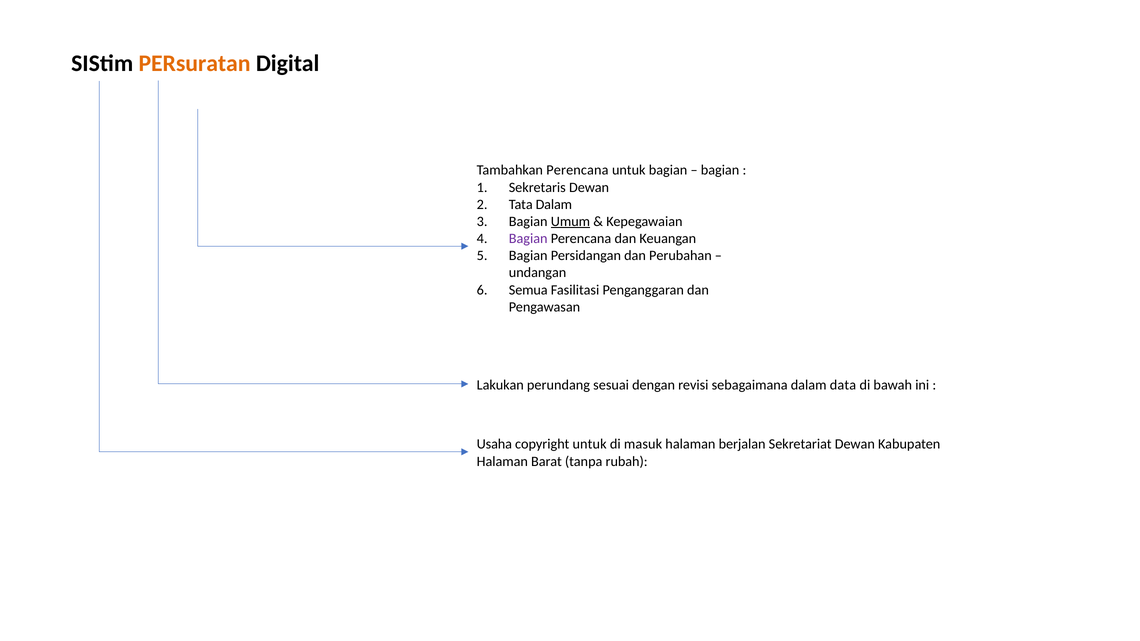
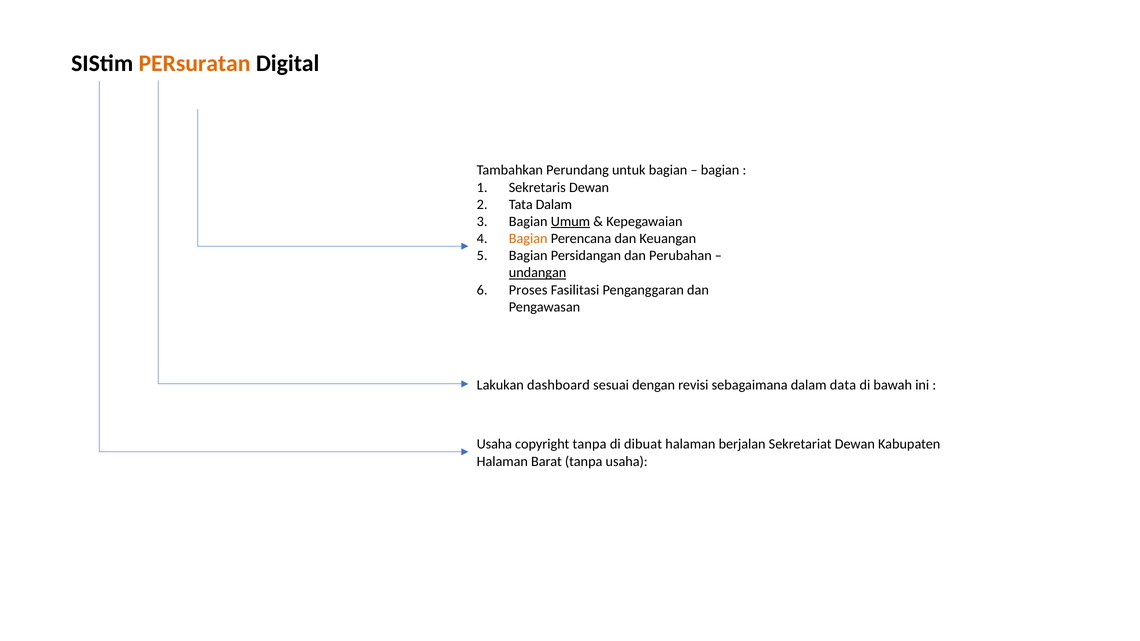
Tambahkan Perencana: Perencana -> Perundang (577, 170)
Bagian colour: purple -> orange (528, 239)
undangan underline: none -> present (538, 273)
Semua: Semua -> Proses (528, 290)
perundang: perundang -> dashboard (558, 385)
copyright untuk: untuk -> tanpa (590, 444)
masuk: masuk -> dibuat (643, 444)
tanpa rubah: rubah -> usaha (627, 462)
